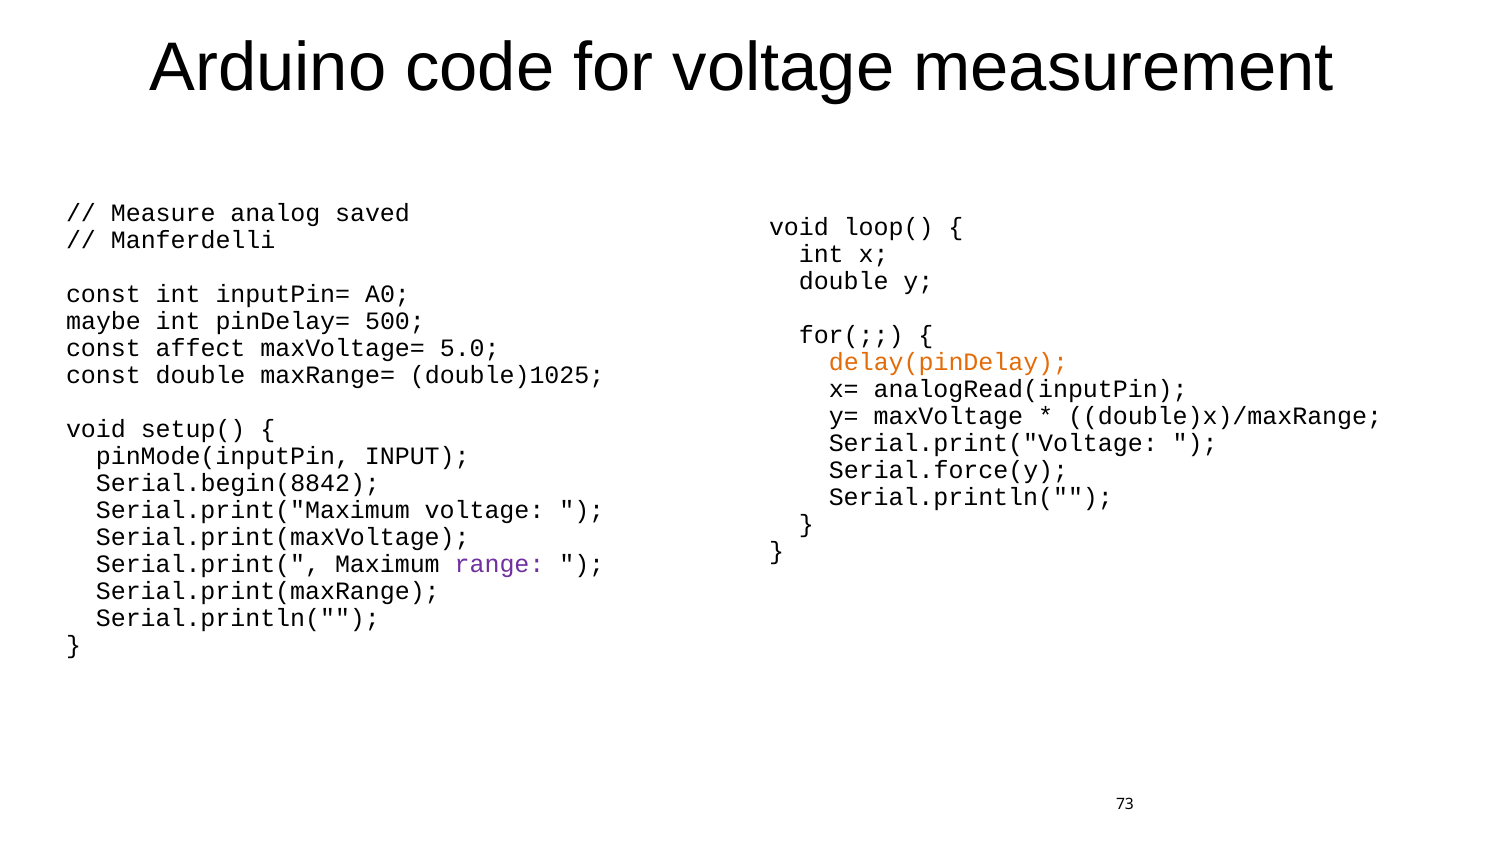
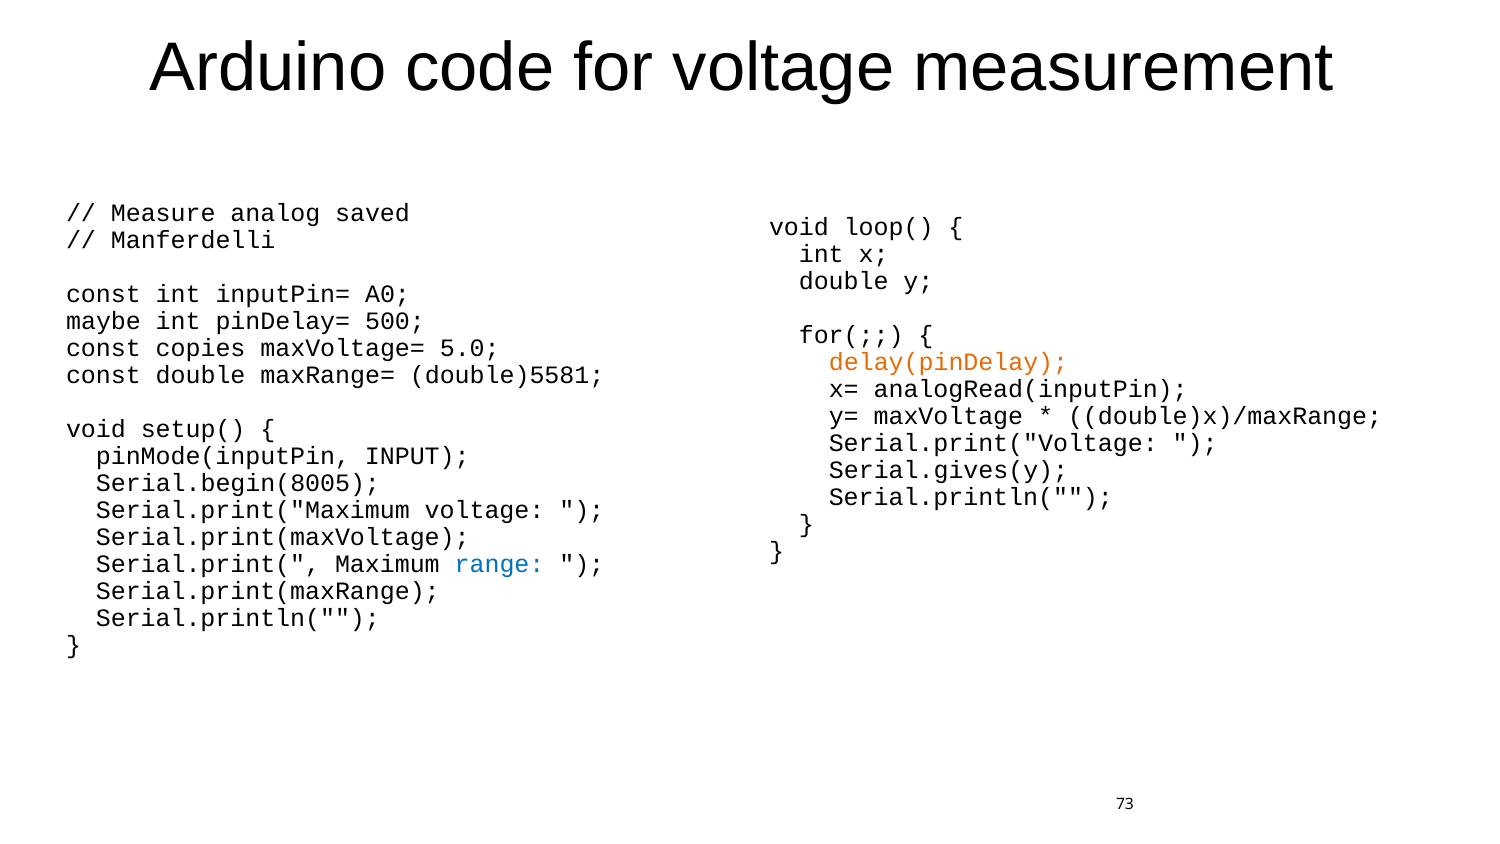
affect: affect -> copies (201, 348)
double)1025: double)1025 -> double)5581 (507, 375)
Serial.force(y: Serial.force(y -> Serial.gives(y (949, 470)
Serial.begin(8842: Serial.begin(8842 -> Serial.begin(8005 (238, 483)
range colour: purple -> blue (500, 564)
